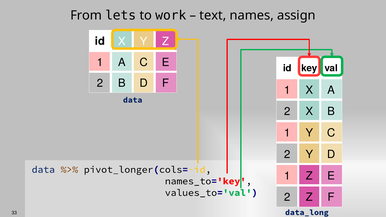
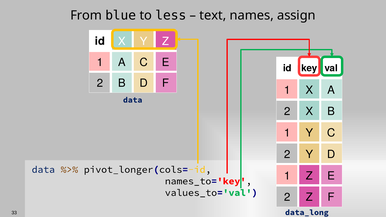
lets: lets -> blue (121, 15)
work: work -> less (171, 15)
